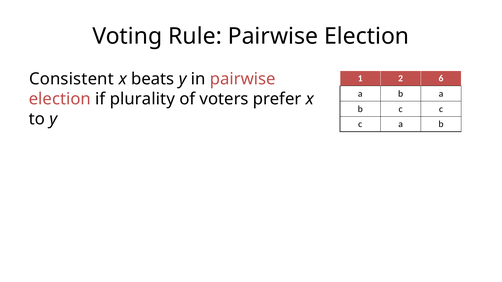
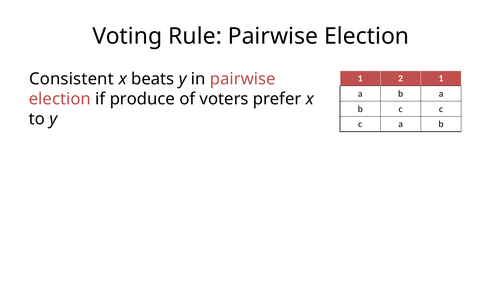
2 6: 6 -> 1 (441, 79)
plurality: plurality -> produce (142, 99)
